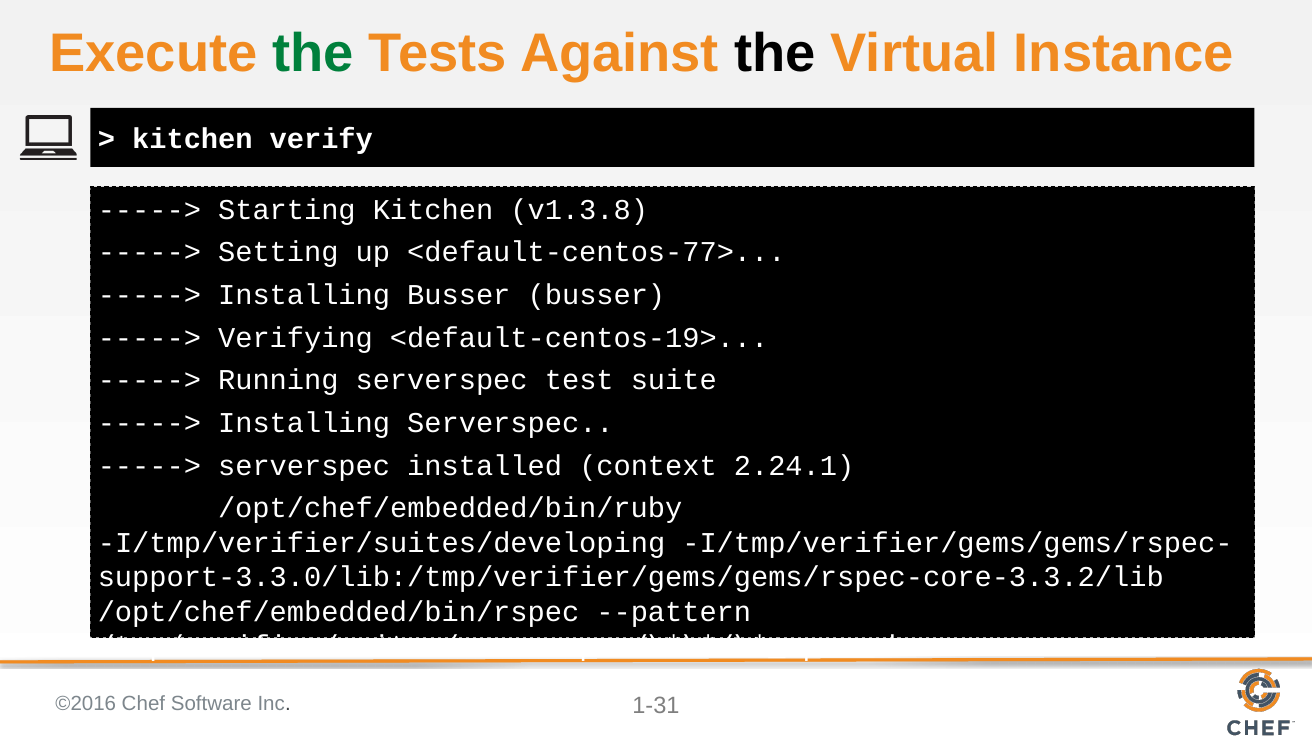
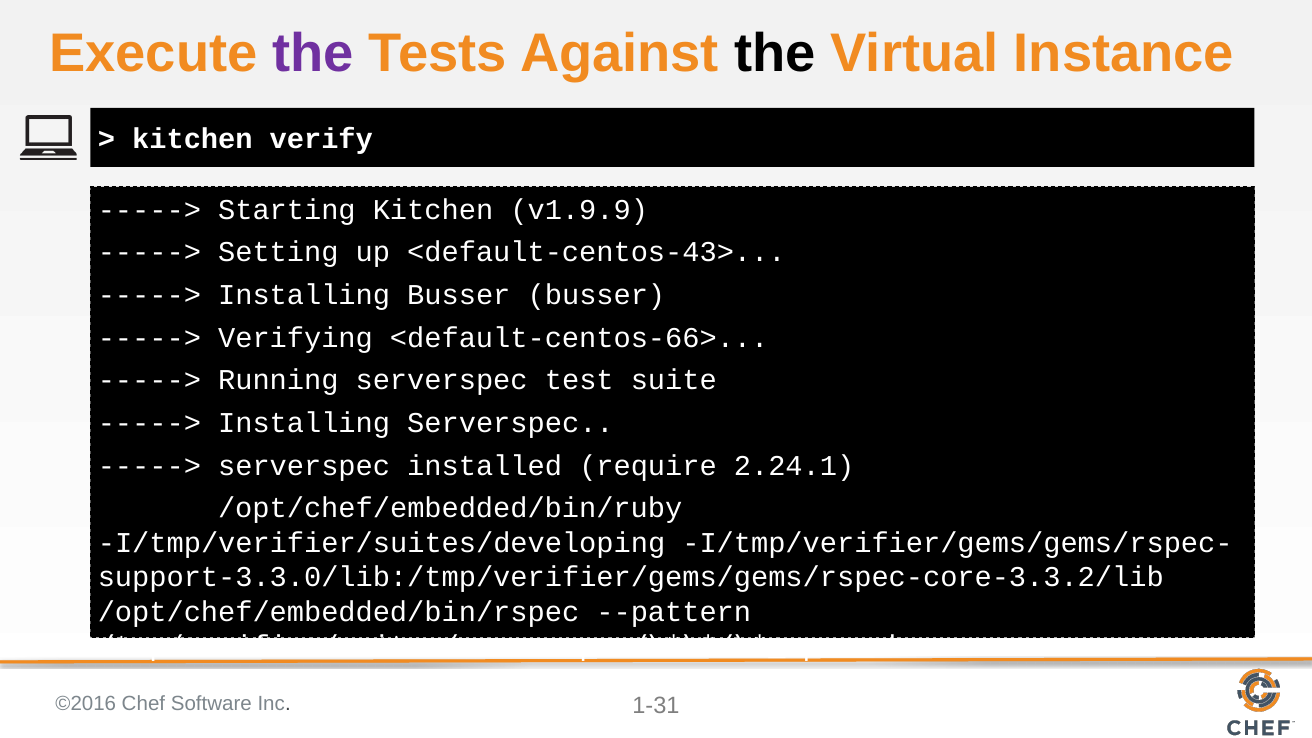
the colour: green -> purple (313, 54)
v1.3.8: v1.3.8 -> v1.9.9 (579, 210)
<default-centos-77>: <default-centos-77> -> <default-centos-43> (596, 252)
<default-centos-19>: <default-centos-19> -> <default-centos-66> (579, 338)
context: context -> require (648, 466)
